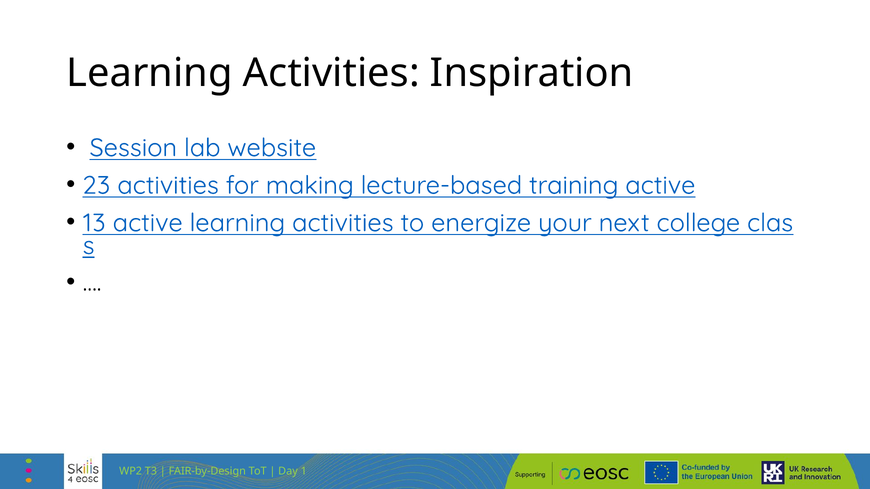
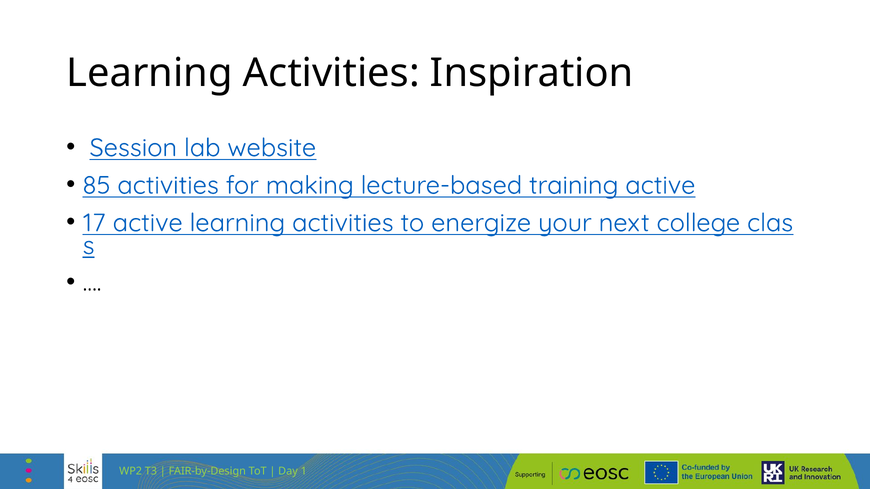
23: 23 -> 85 (96, 185)
13: 13 -> 17 (94, 223)
